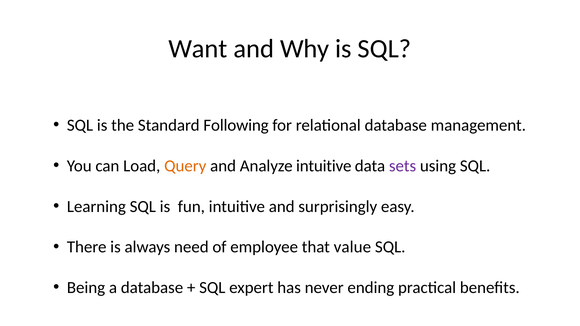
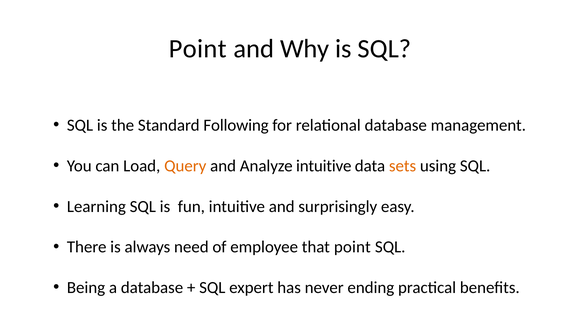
Want: Want -> Point (198, 49)
sets colour: purple -> orange (403, 166)
that value: value -> point (352, 247)
